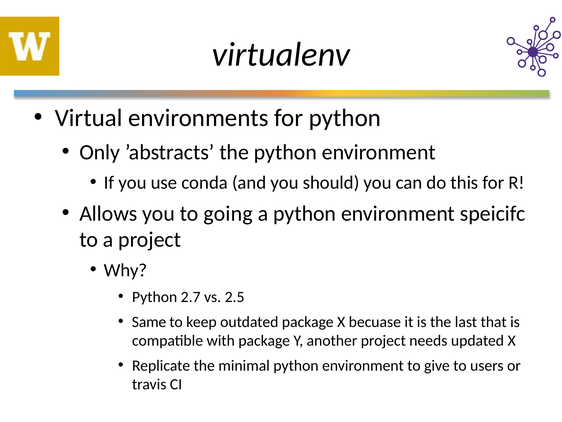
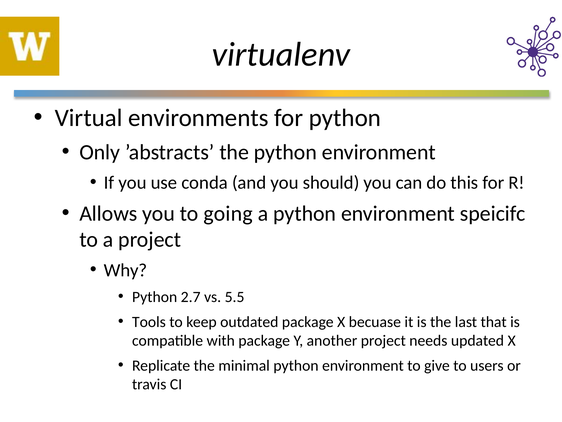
2.5: 2.5 -> 5.5 (235, 296)
Same: Same -> Tools (149, 321)
